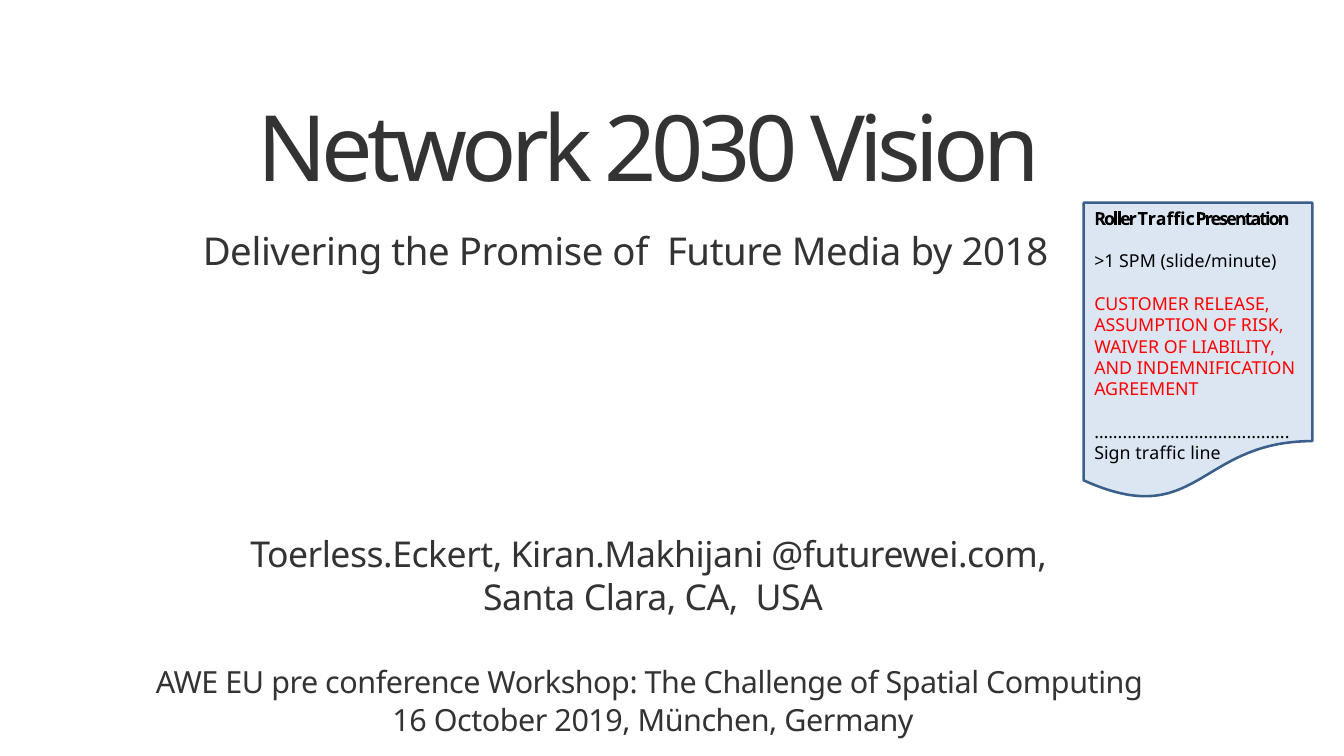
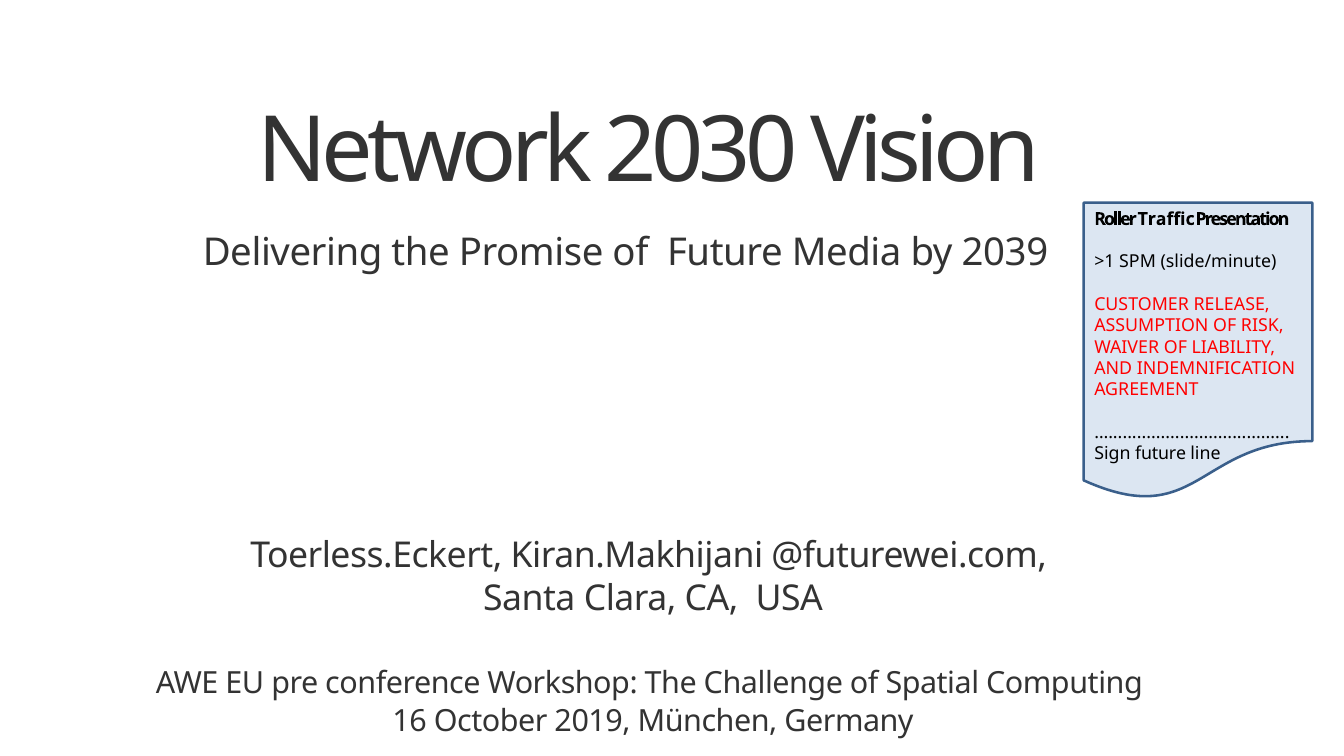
2018: 2018 -> 2039 (1005, 253)
Sign traffic: traffic -> future (1161, 454)
